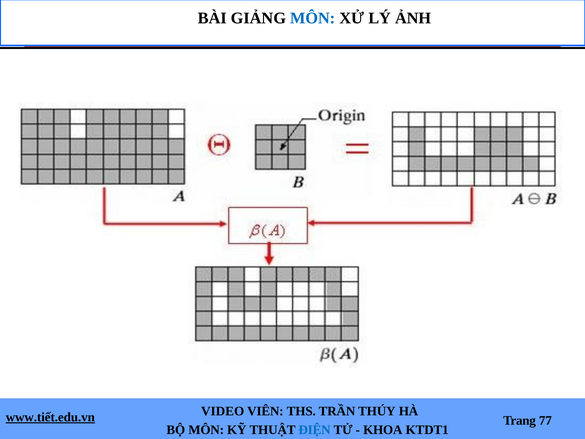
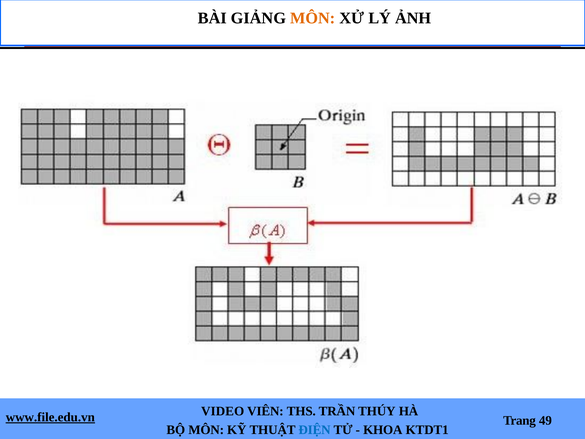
MÔN colour: blue -> orange (313, 18)
www.tiết.edu.vn: www.tiết.edu.vn -> www.file.edu.vn (50, 417)
77: 77 -> 49 (545, 420)
